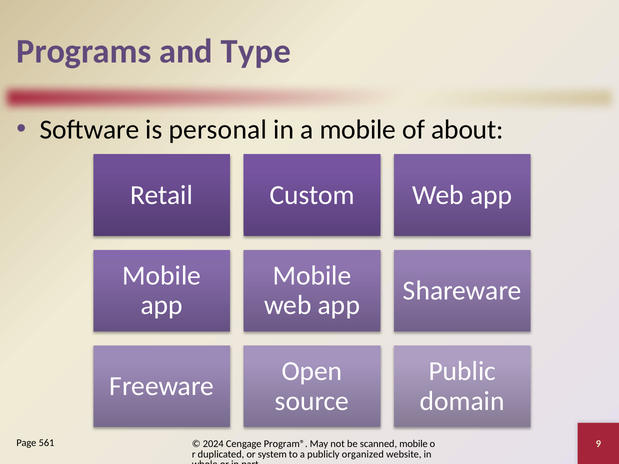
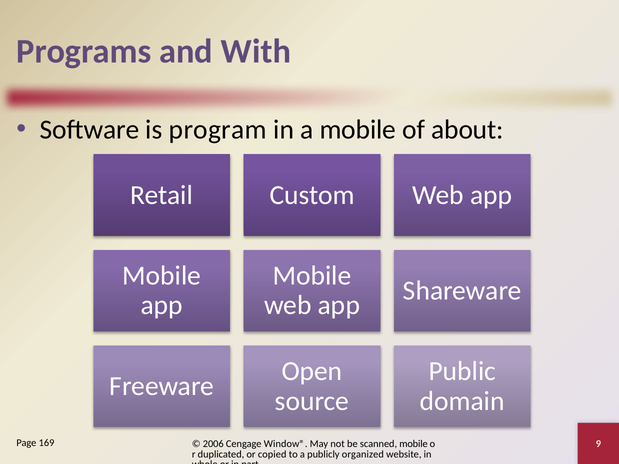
Type: Type -> With (256, 51)
personal: personal -> program (218, 130)
561: 561 -> 169 (47, 443)
2024: 2024 -> 2006 (213, 444)
Program®: Program® -> Window® (286, 444)
system: system -> copied (272, 455)
